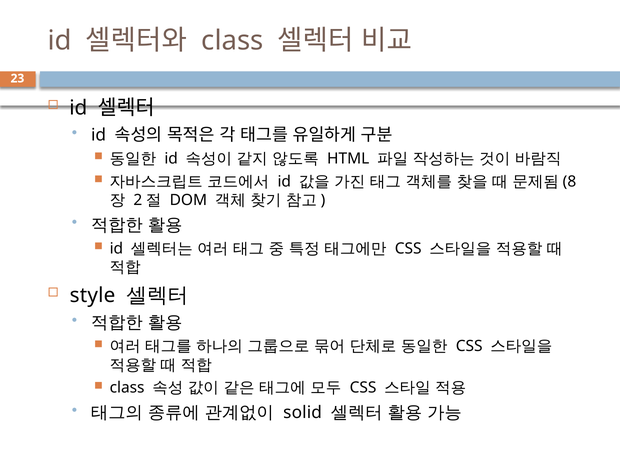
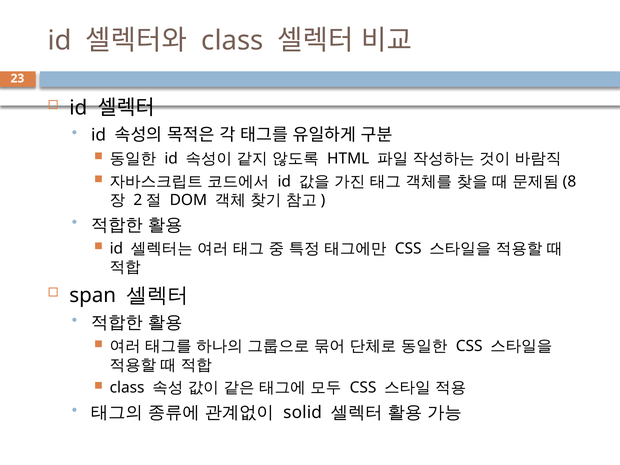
style: style -> span (93, 295)
